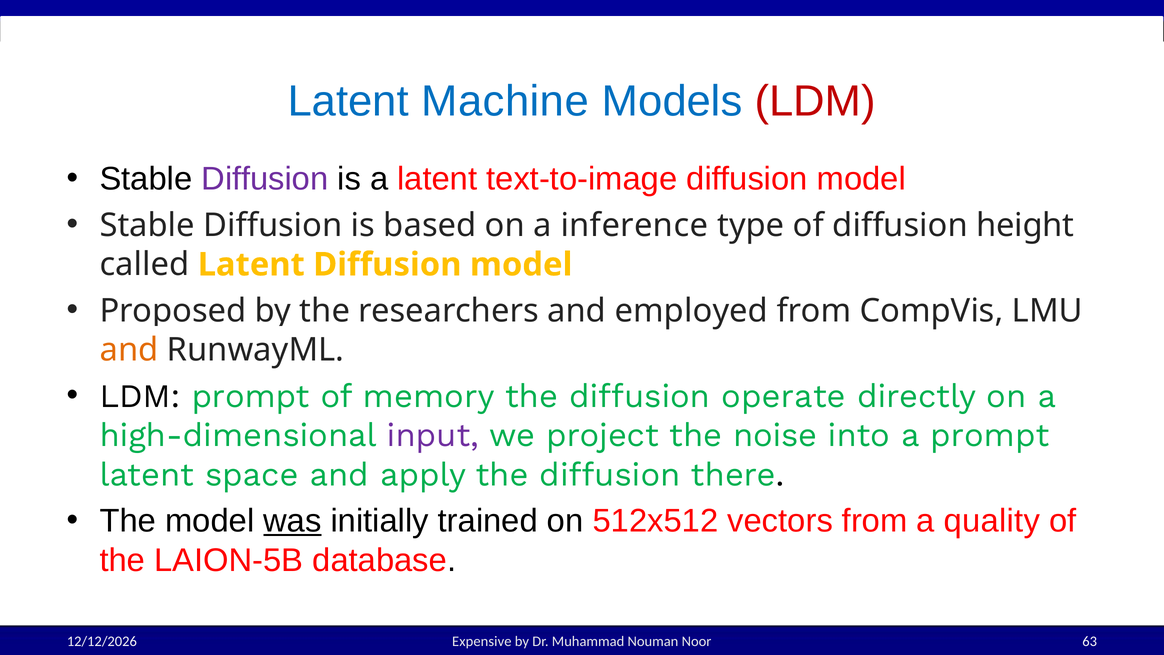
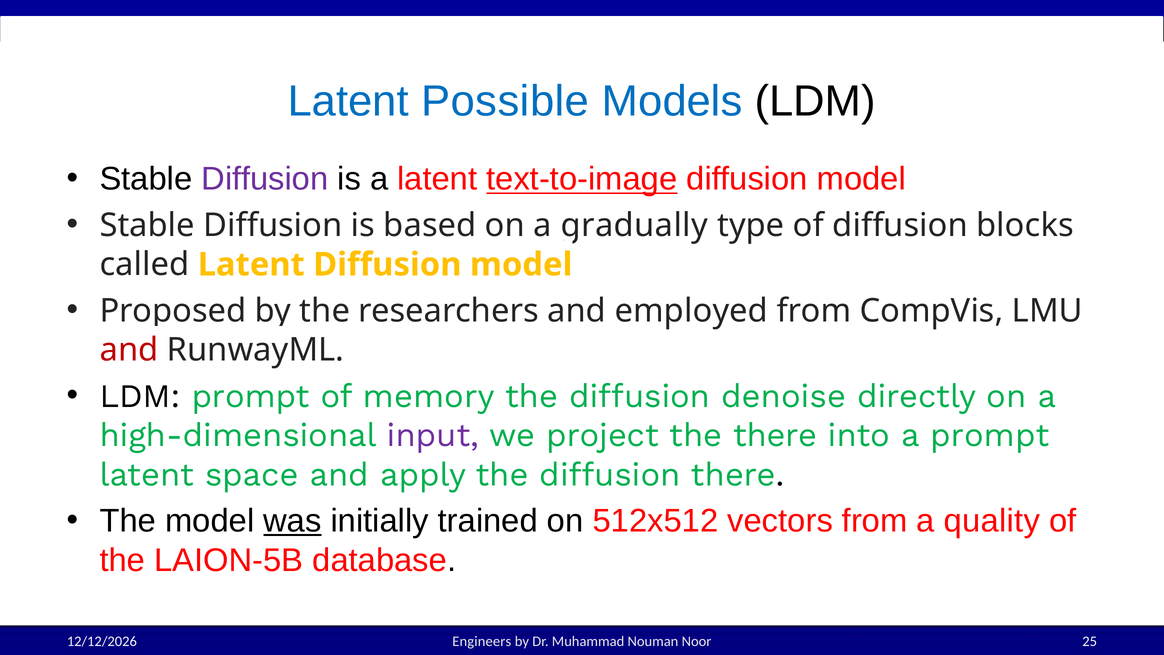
Machine: Machine -> Possible (505, 101)
LDM colour: red -> black (815, 101)
text-to-image underline: none -> present (582, 179)
inference: inference -> gradually (634, 225)
height: height -> blocks (1025, 225)
and colour: orange -> red (129, 350)
operate: operate -> denoise (784, 396)
the noise: noise -> there (775, 435)
Expensive: Expensive -> Engineers (482, 641)
63: 63 -> 25 (1090, 641)
